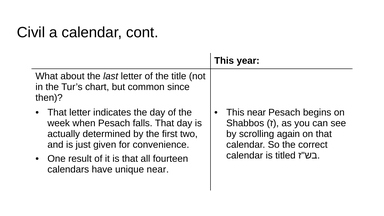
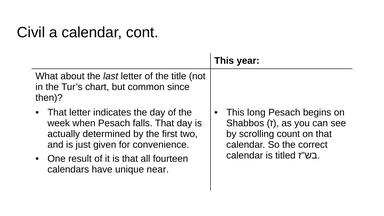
This near: near -> long (256, 112)
again: again -> count (288, 134)
